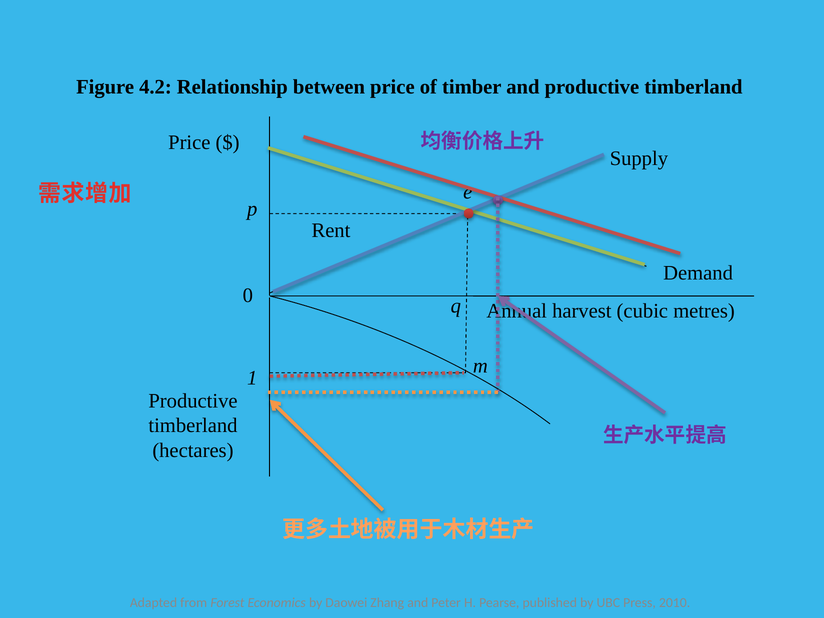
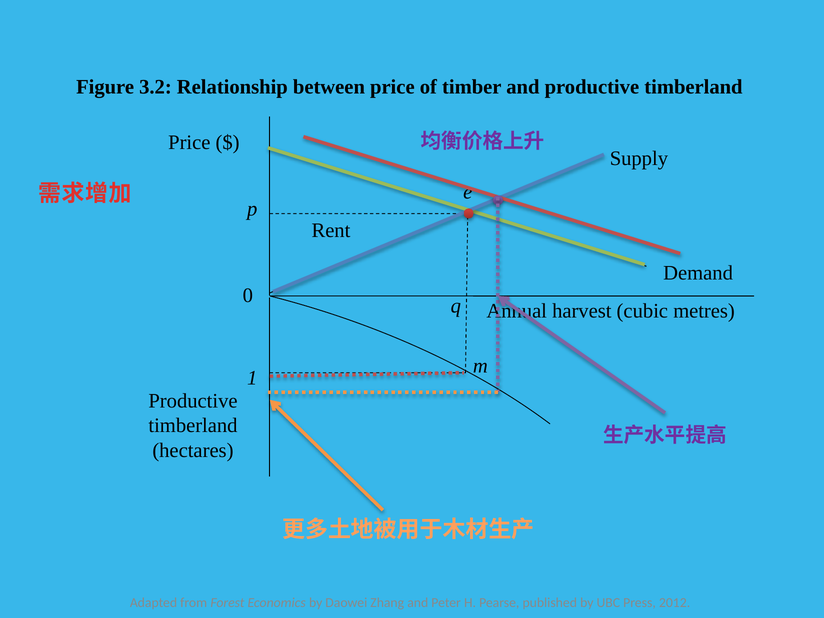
4.2: 4.2 -> 3.2 (155, 87)
2010: 2010 -> 2012 (675, 602)
